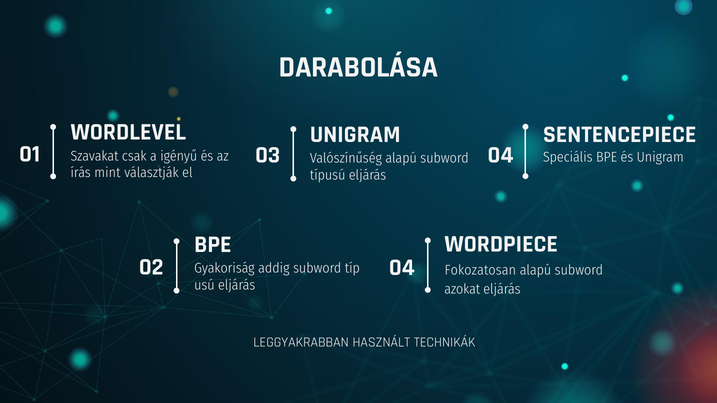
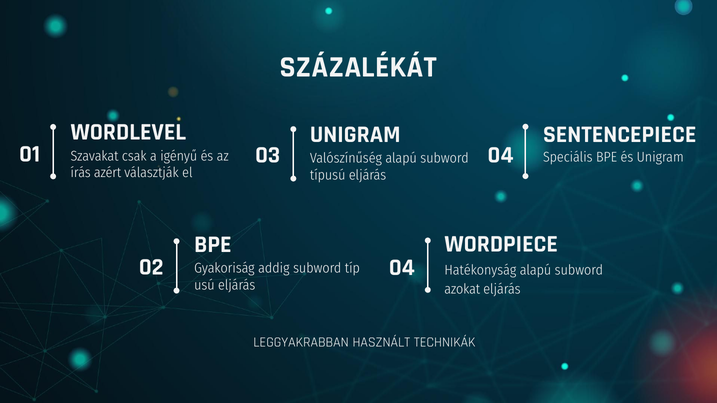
DARABOLÁSA: DARABOLÁSA -> SZÁZALÉKÁT (358, 67)
mint: mint -> azért (108, 173)
Fokozatosan: Fokozatosan -> Hatékonyság (480, 270)
